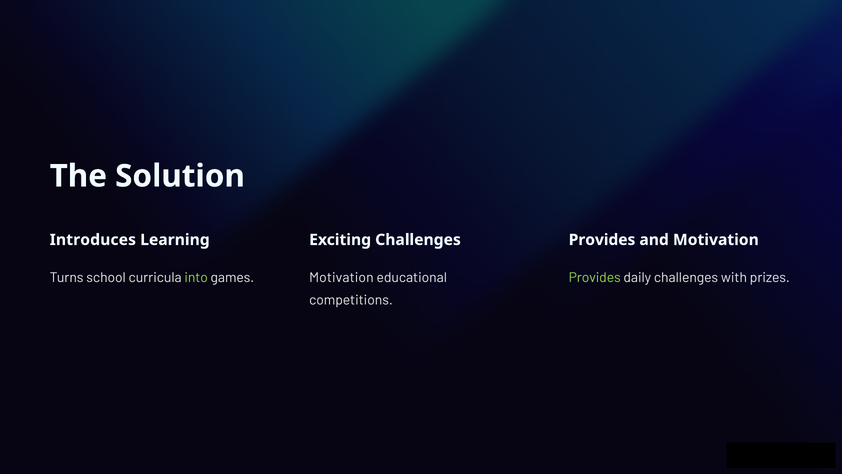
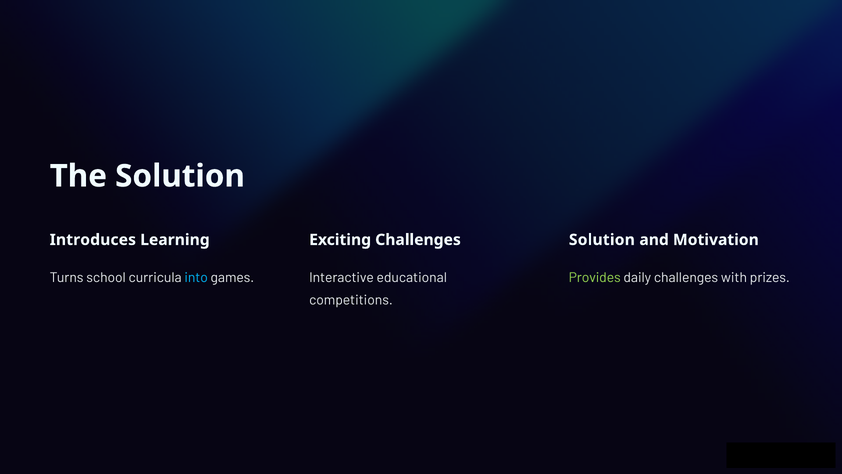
Provides: Provides -> Solution (602, 240)
into colour: light green -> light blue (196, 277)
Motivation: Motivation -> Interactive (342, 277)
